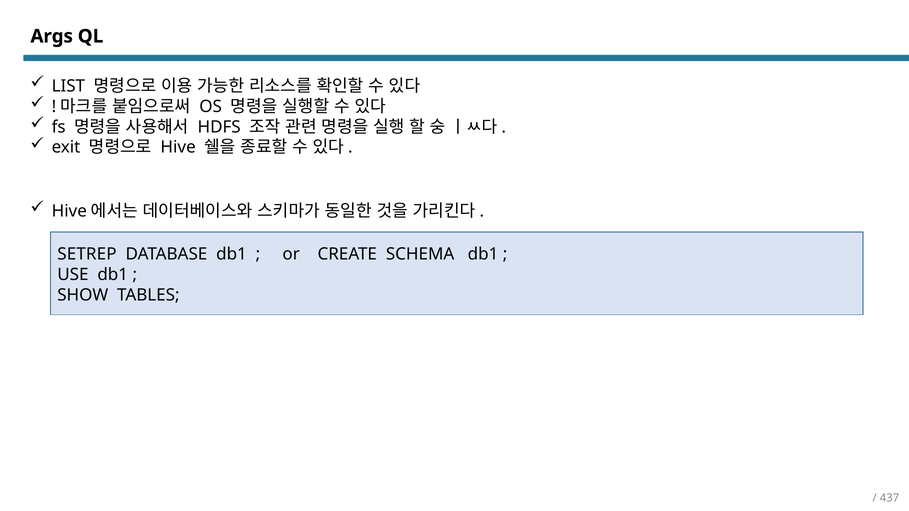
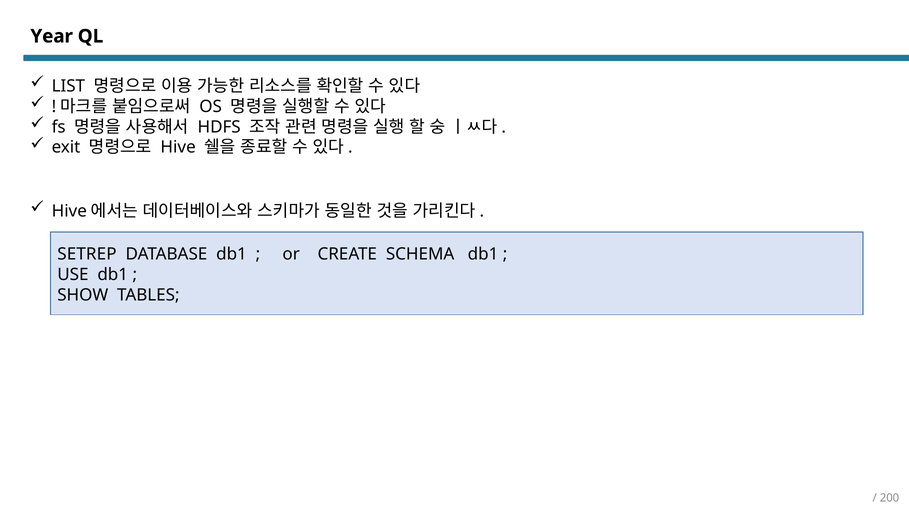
Args: Args -> Year (52, 36)
437: 437 -> 200 (890, 498)
